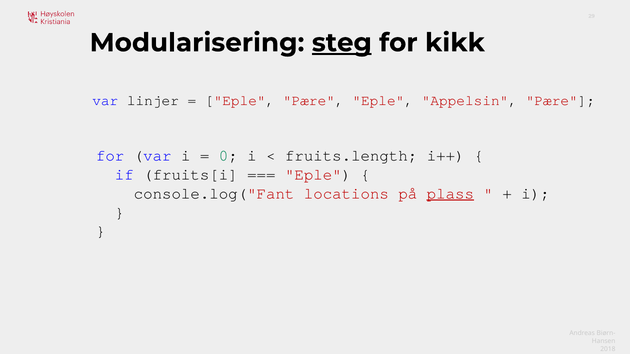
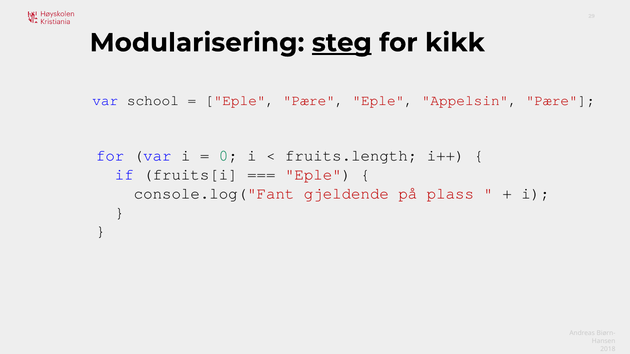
linjer: linjer -> school (153, 101)
locations: locations -> gjeldende (346, 194)
plass underline: present -> none (450, 194)
